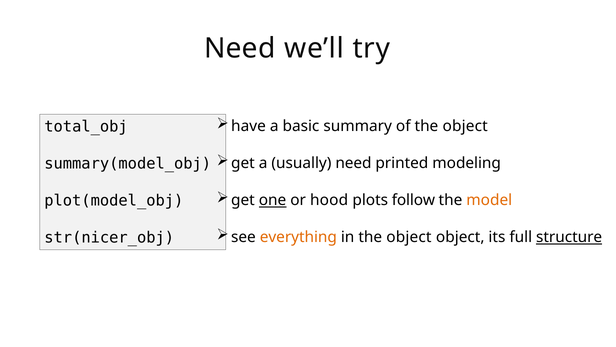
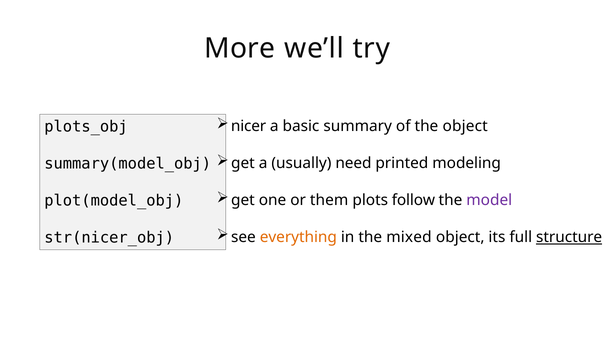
Need: Need -> More (240, 48)
have: have -> nicer (249, 126)
total_obj: total_obj -> plots_obj (86, 126)
one underline: present -> none (273, 200)
hood: hood -> them (329, 200)
model colour: orange -> purple (489, 200)
in the object: object -> mixed (409, 237)
